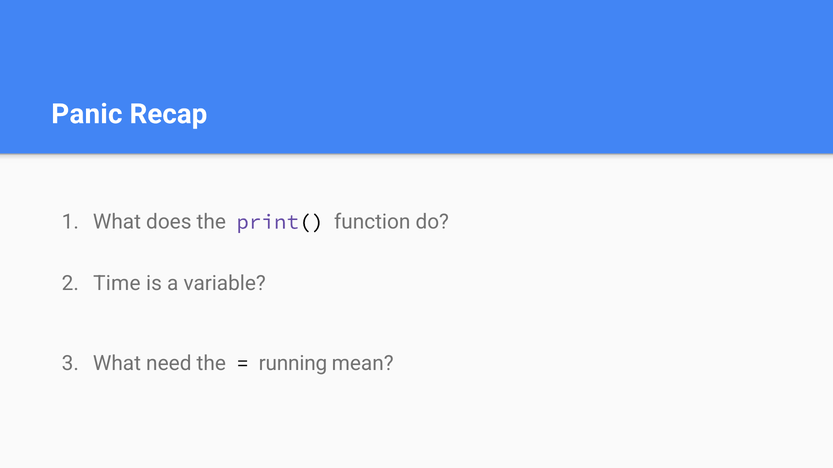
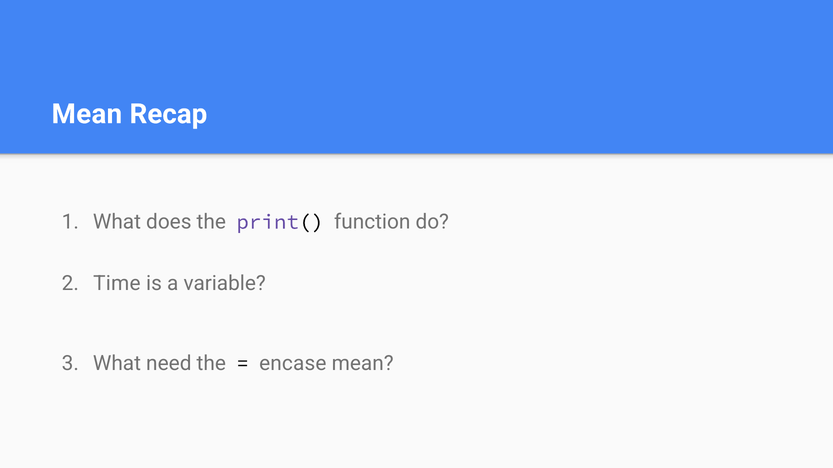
Panic: Panic -> Mean (87, 114)
running: running -> encase (293, 364)
